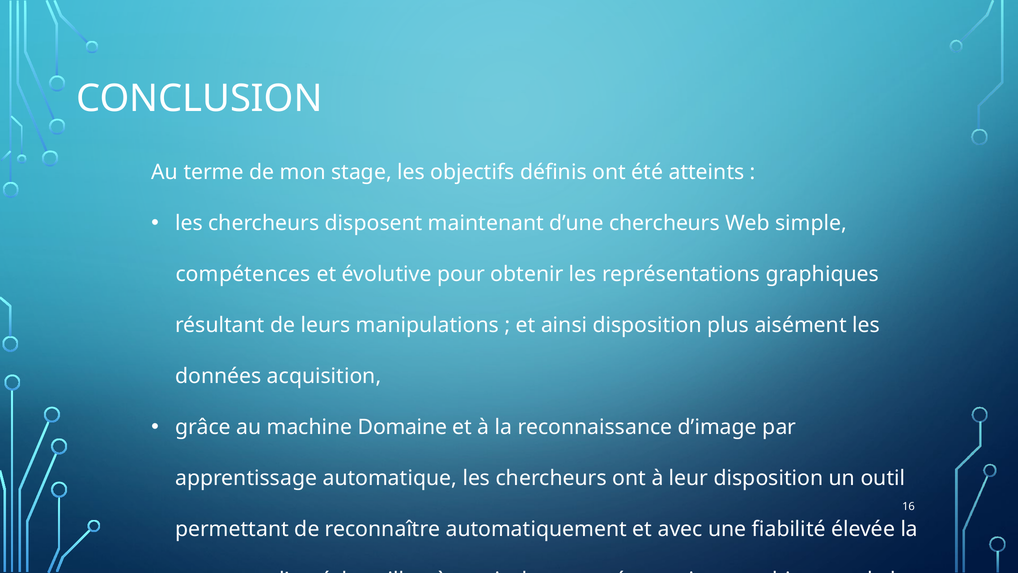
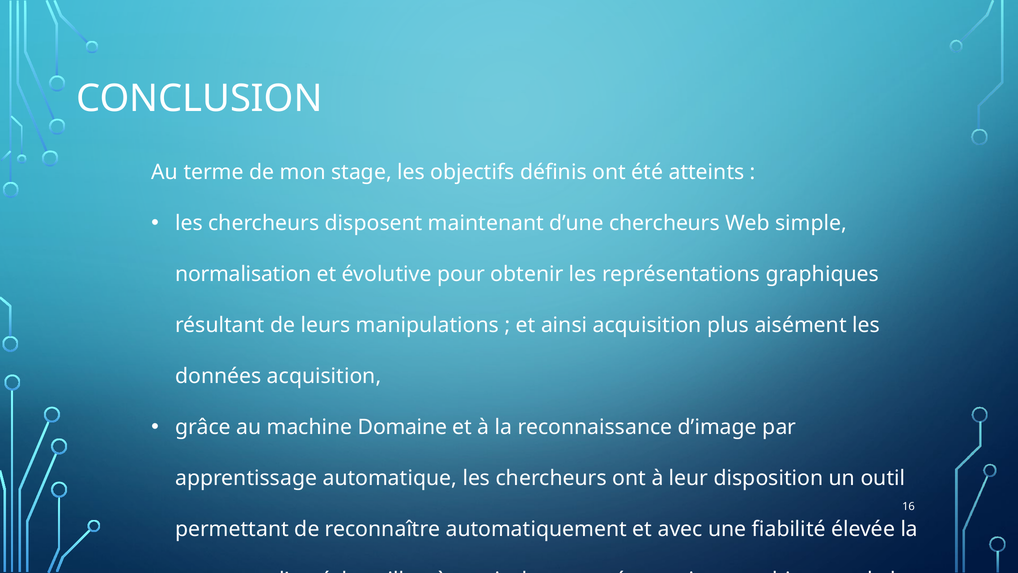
compétences: compétences -> normalisation (243, 274)
ainsi disposition: disposition -> acquisition (647, 325)
